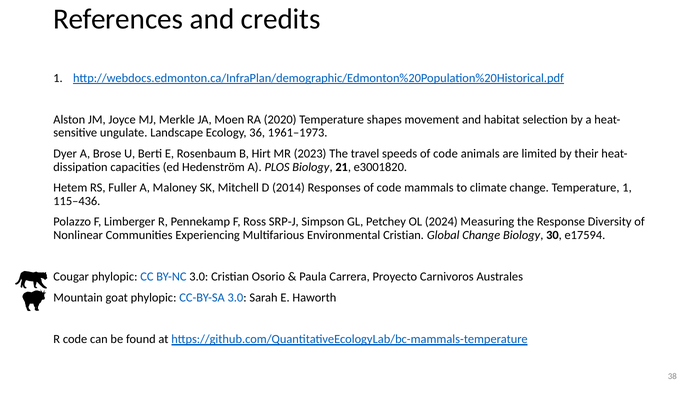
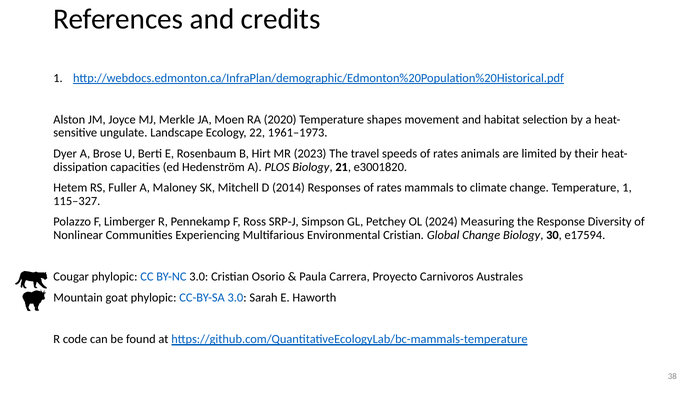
36: 36 -> 22 (257, 133)
speeds of code: code -> rates (446, 153)
Responses of code: code -> rates (389, 188)
115–436: 115–436 -> 115–327 (77, 201)
